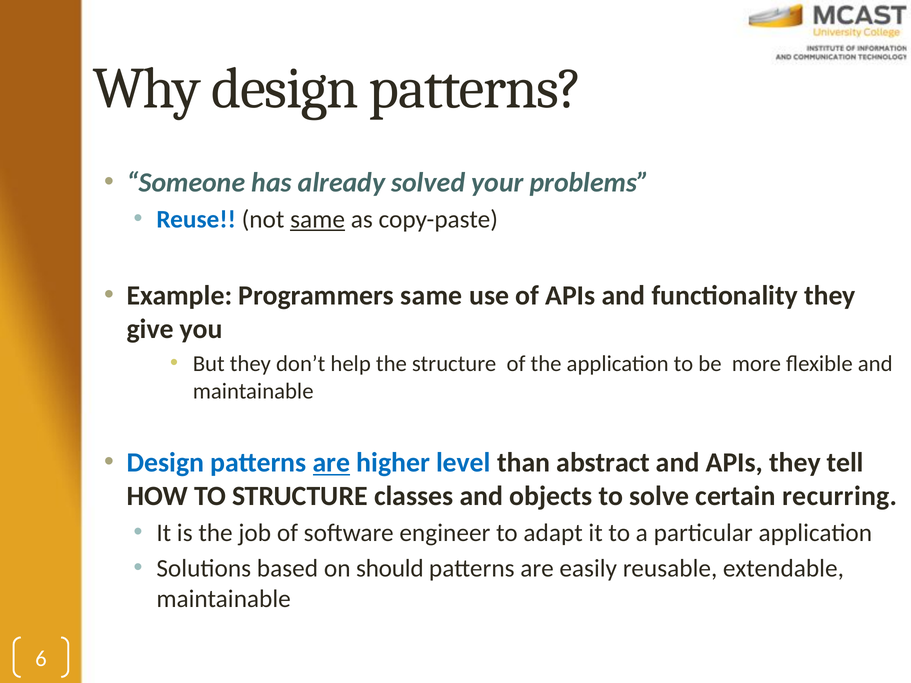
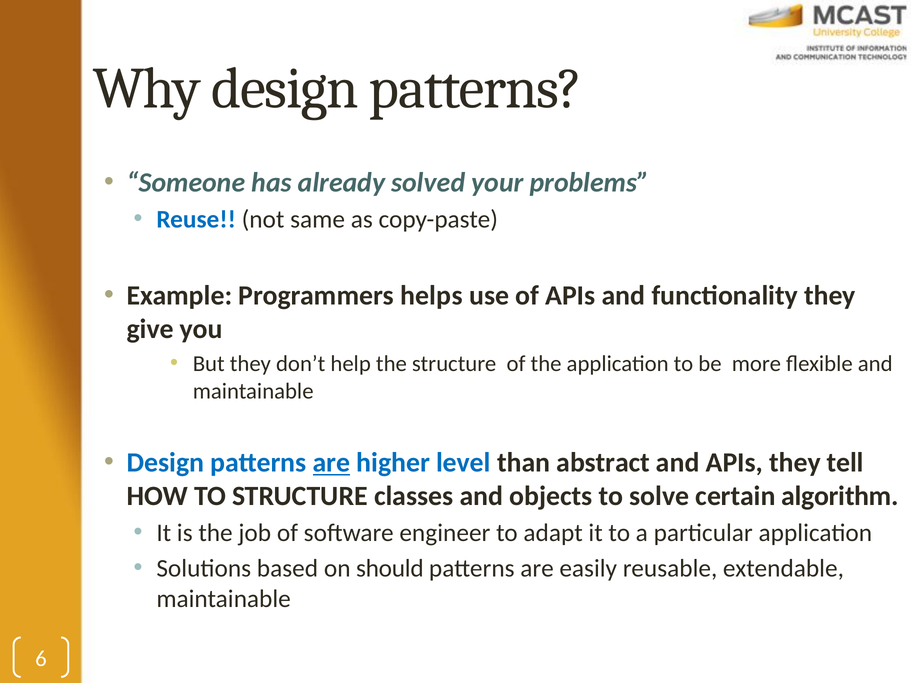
same underline: present -> none (318, 219)
Programmers same: same -> helps (431, 296)
recurring: recurring -> algorithm (840, 496)
